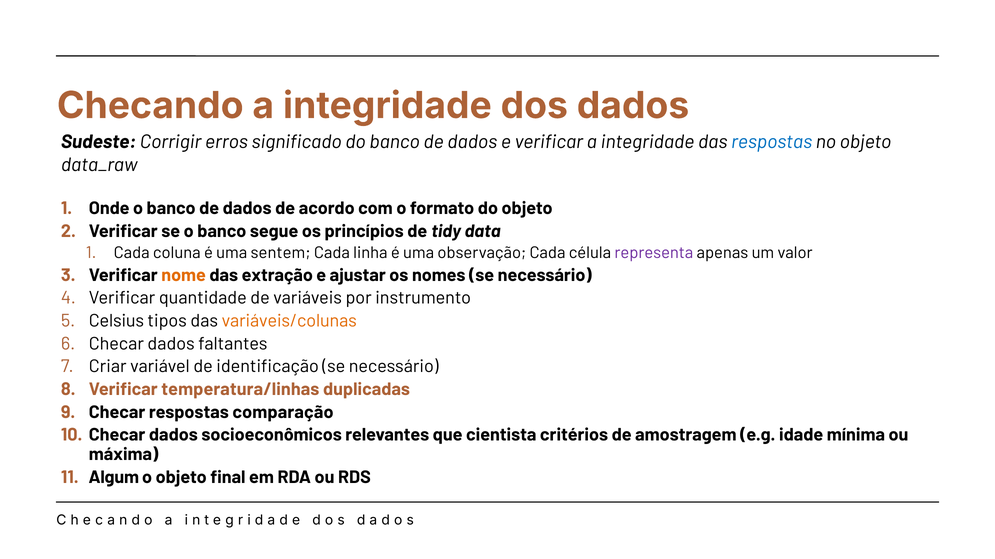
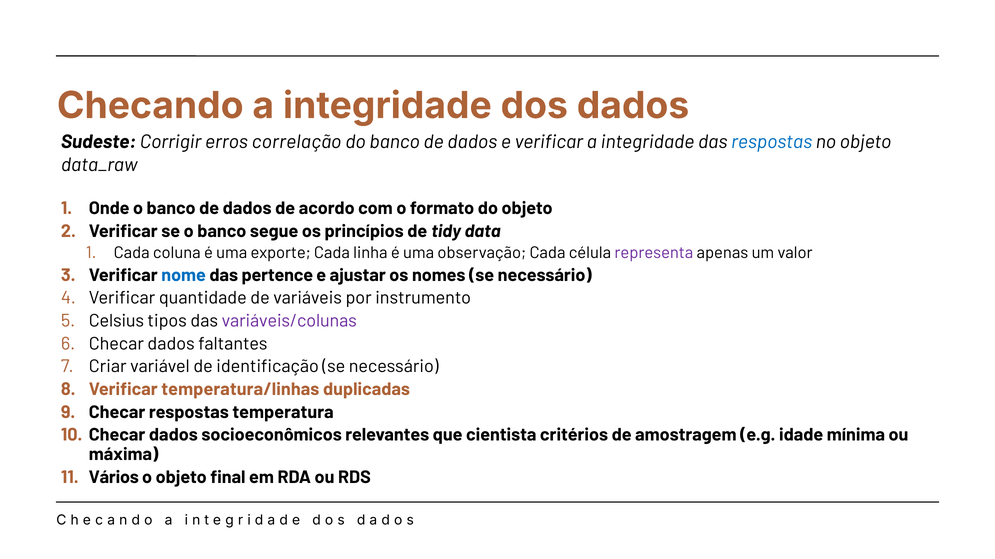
significado: significado -> correlação (296, 142)
sentem: sentem -> exporte (281, 253)
nome colour: orange -> blue (184, 275)
extração: extração -> pertence (277, 275)
variáveis/colunas colour: orange -> purple (289, 321)
comparação: comparação -> temperatura (283, 413)
Algum: Algum -> Vários (114, 478)
